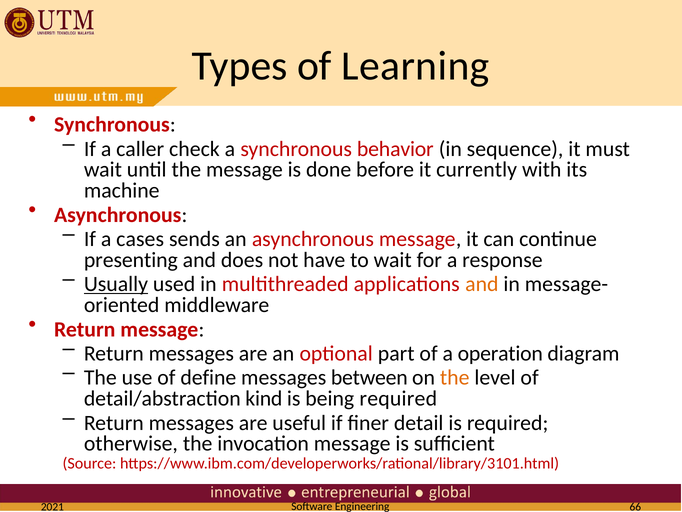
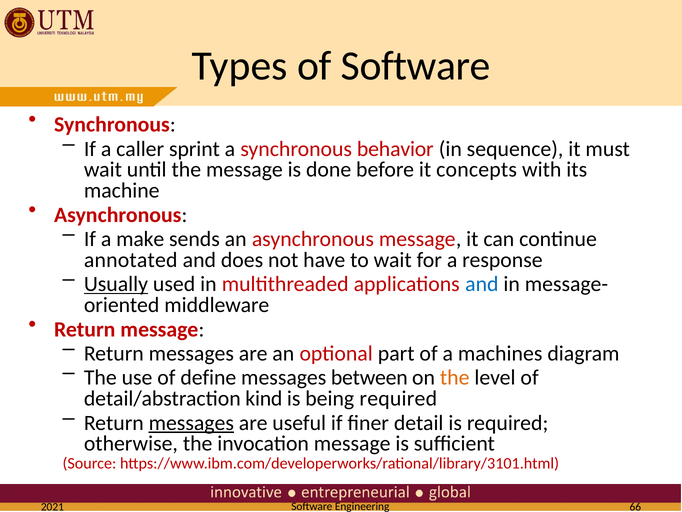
of Learning: Learning -> Software (416, 66)
check: check -> sprint (194, 149)
currently: currently -> concepts (477, 170)
cases: cases -> make (140, 239)
presenting: presenting -> annotated (131, 260)
and colour: orange -> blue (482, 284)
operation: operation -> machines (500, 353)
messages underline: none -> present (191, 422)
